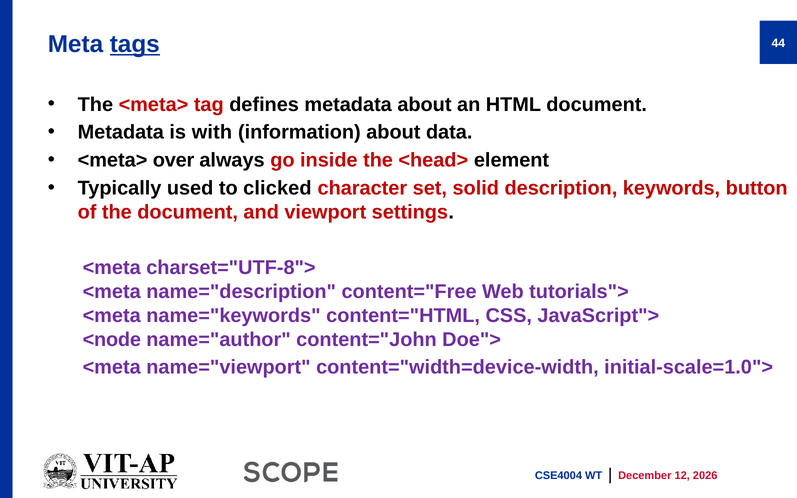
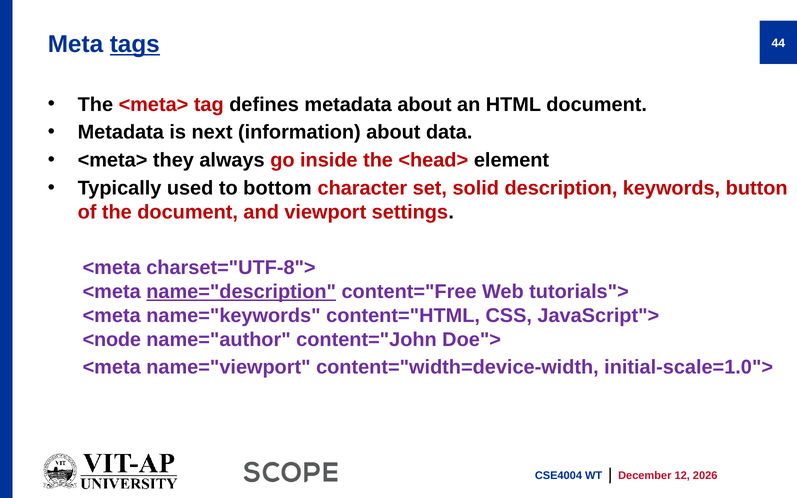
with: with -> next (212, 132)
over: over -> they (173, 160)
clicked: clicked -> bottom (277, 188)
name="description underline: none -> present (241, 292)
